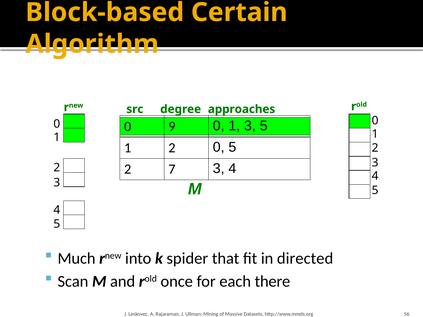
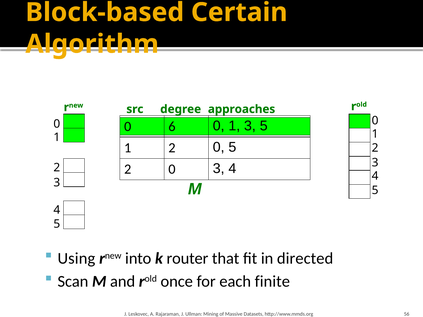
9: 9 -> 6 (172, 127)
7: 7 -> 0 (172, 169)
Much: Much -> Using (76, 258)
spider: spider -> router (187, 258)
there: there -> finite (272, 282)
